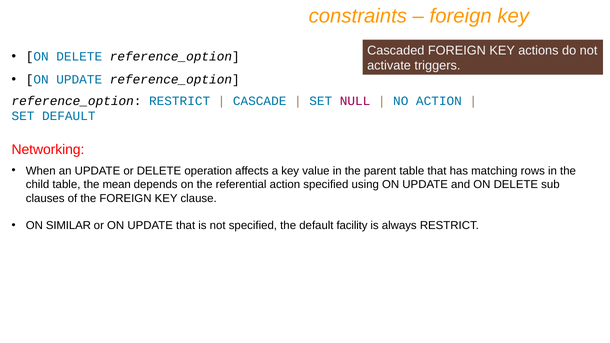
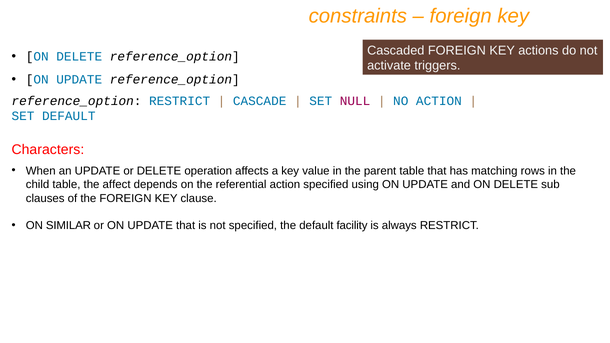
Networking: Networking -> Characters (48, 150)
mean: mean -> affect (117, 185)
